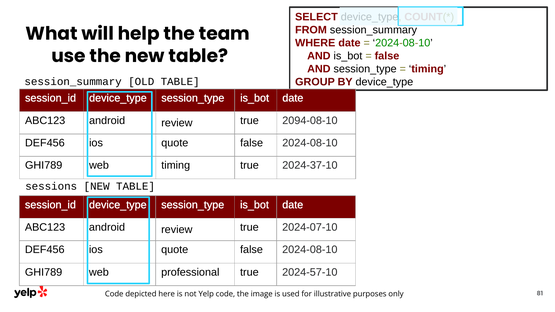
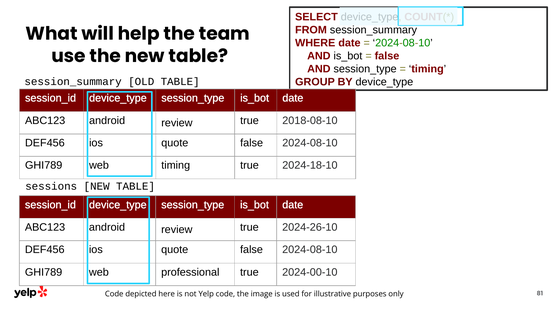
2094-08-10: 2094-08-10 -> 2018-08-10 (310, 121)
2024-37-10: 2024-37-10 -> 2024-18-10 (310, 166)
2024-07-10: 2024-07-10 -> 2024-26-10 (310, 227)
2024-57-10: 2024-57-10 -> 2024-00-10 (310, 272)
